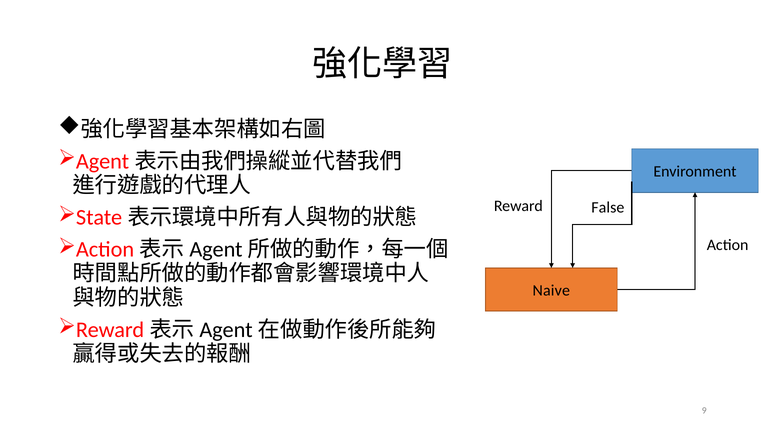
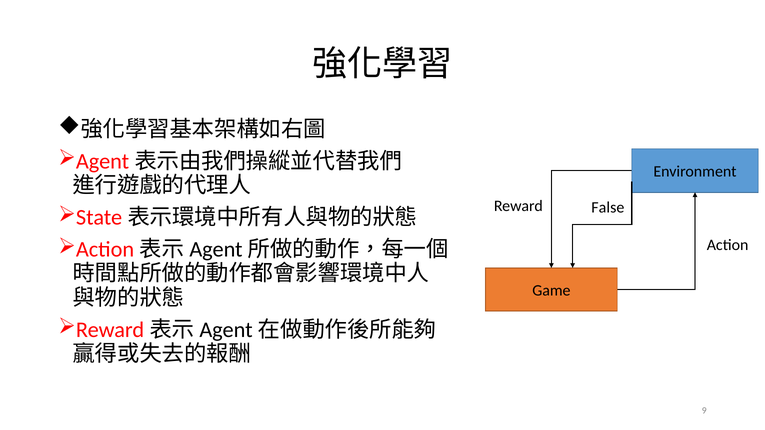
Naive: Naive -> Game (551, 291)
